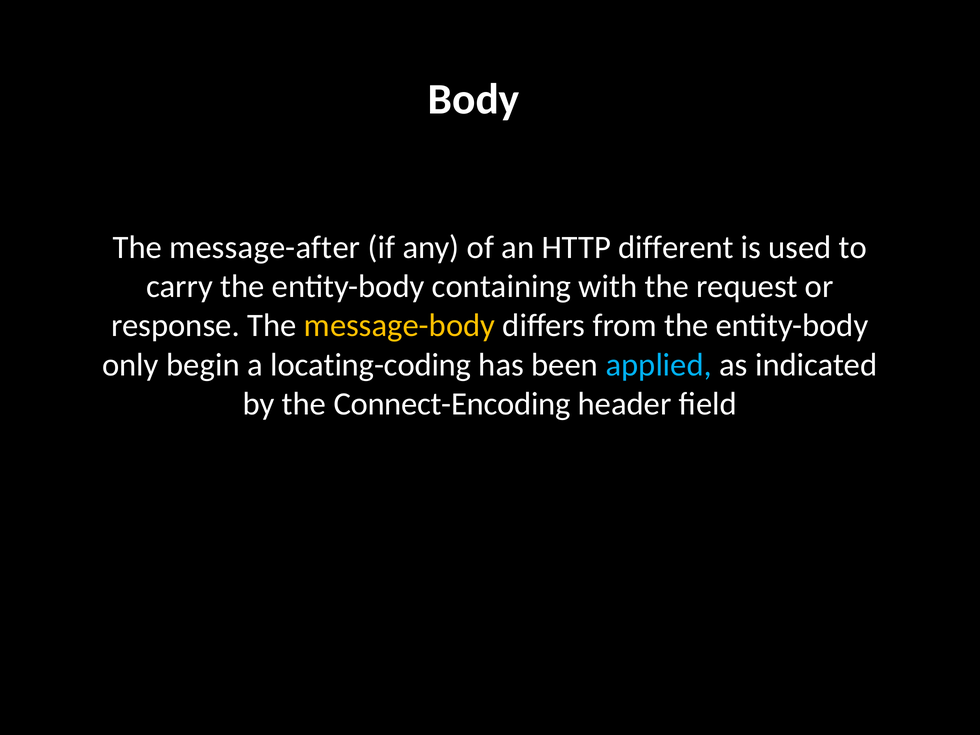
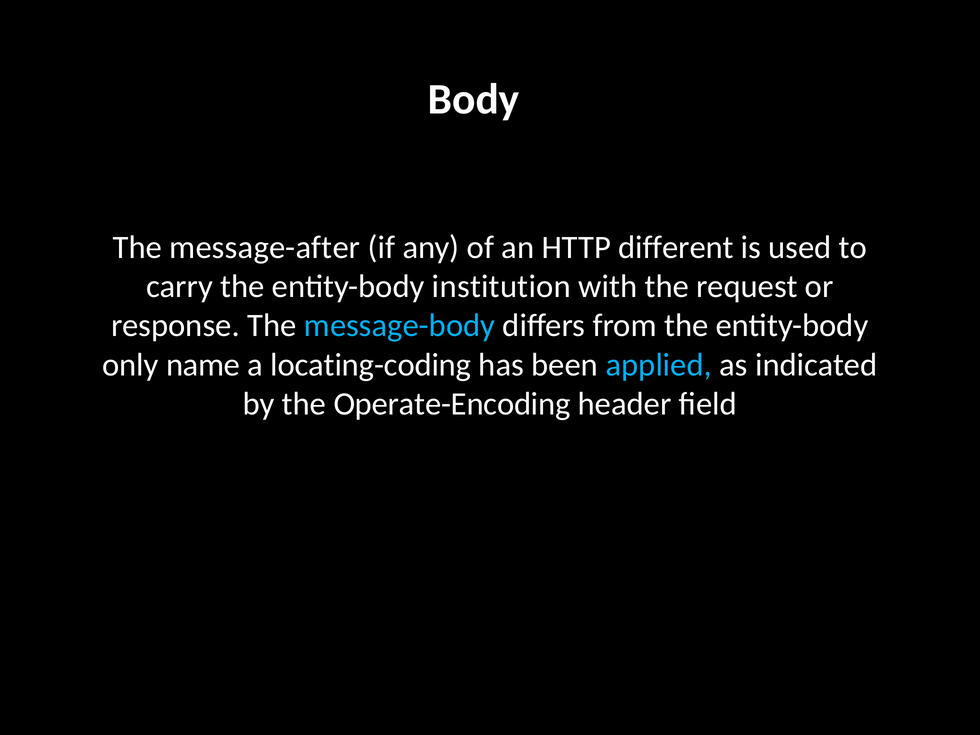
containing: containing -> institution (501, 286)
message-body colour: yellow -> light blue (400, 326)
begin: begin -> name (203, 365)
Connect-Encoding: Connect-Encoding -> Operate-Encoding (452, 404)
